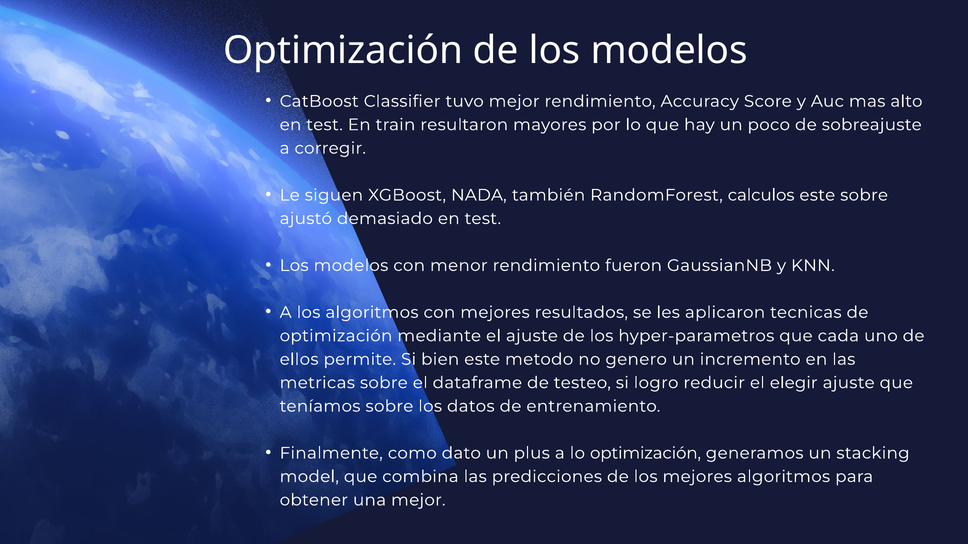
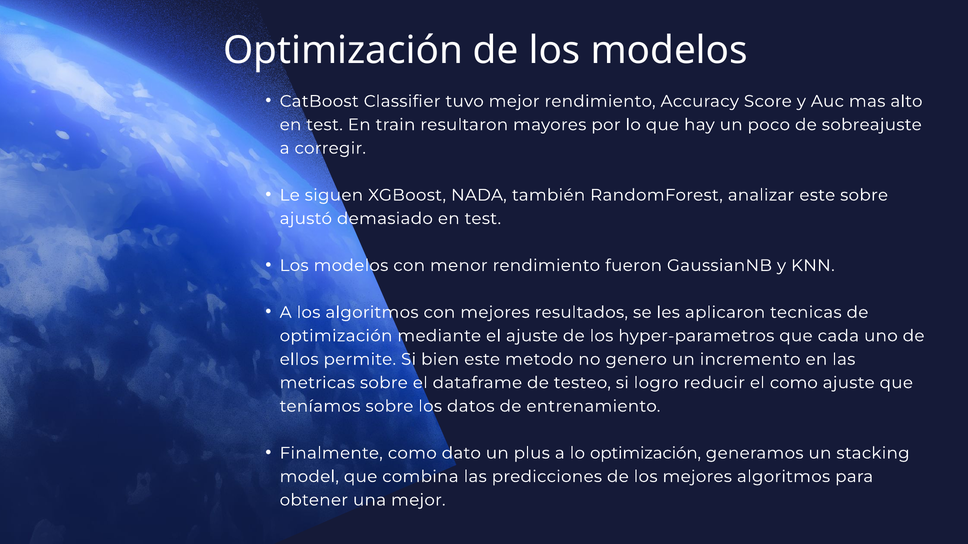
calculos: calculos -> analizar (761, 195)
el elegir: elegir -> como (794, 383)
